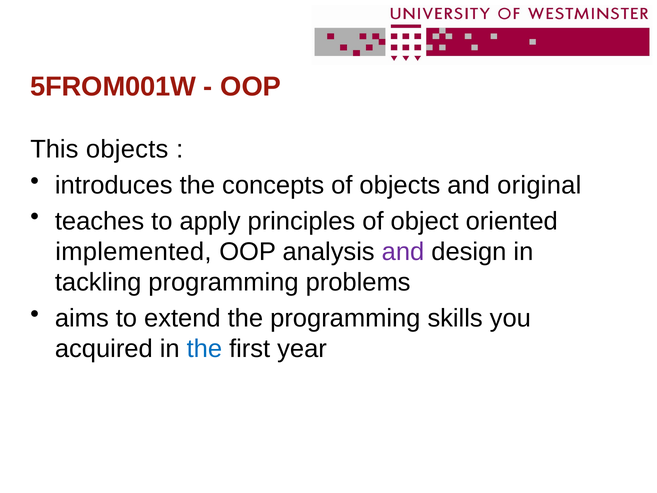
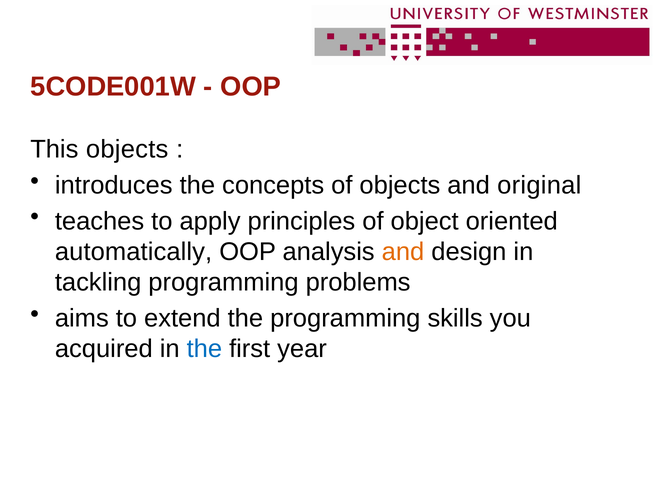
5FROM001W: 5FROM001W -> 5CODE001W (113, 87)
implemented: implemented -> automatically (134, 252)
and colour: purple -> orange (403, 252)
